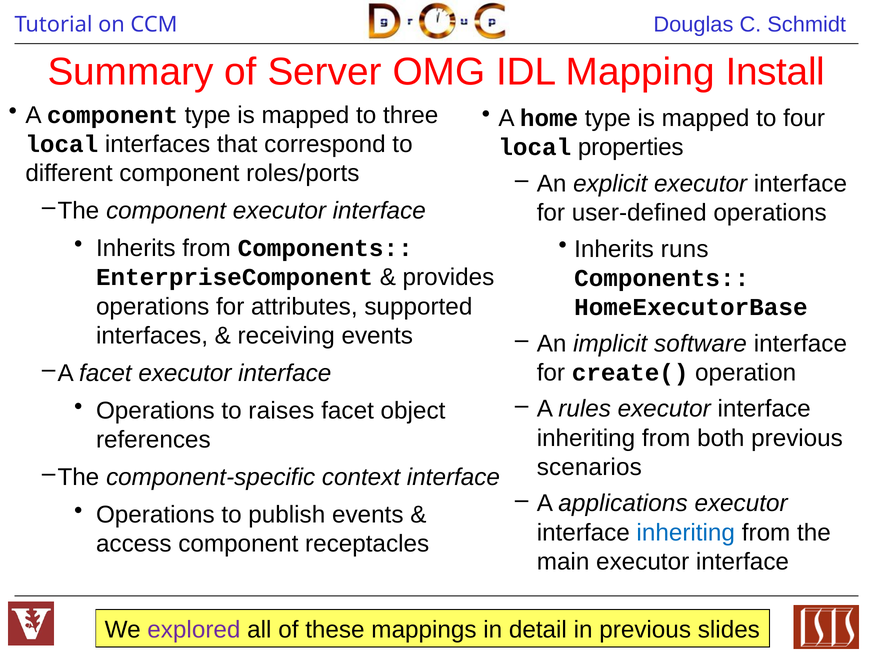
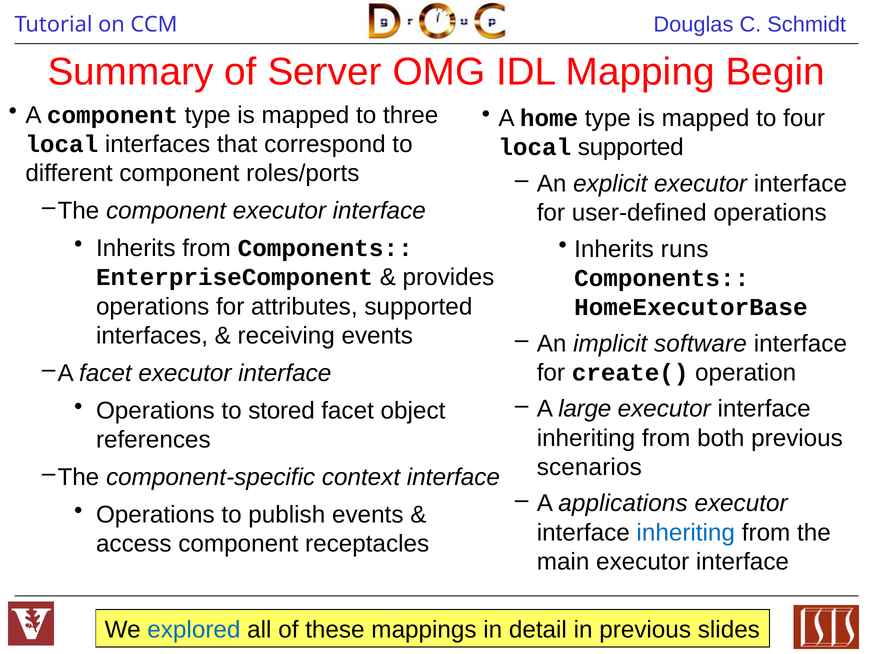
Install: Install -> Begin (775, 72)
local properties: properties -> supported (631, 147)
rules: rules -> large (585, 409)
raises: raises -> stored (282, 411)
explored colour: purple -> blue (194, 631)
